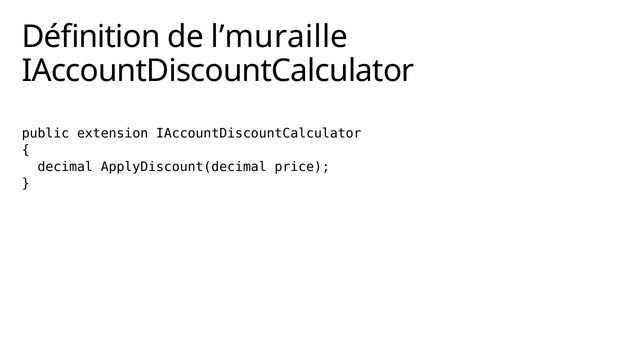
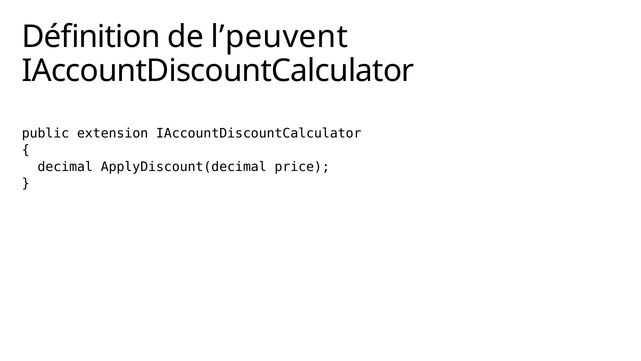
l’muraille: l’muraille -> l’peuvent (279, 37)
